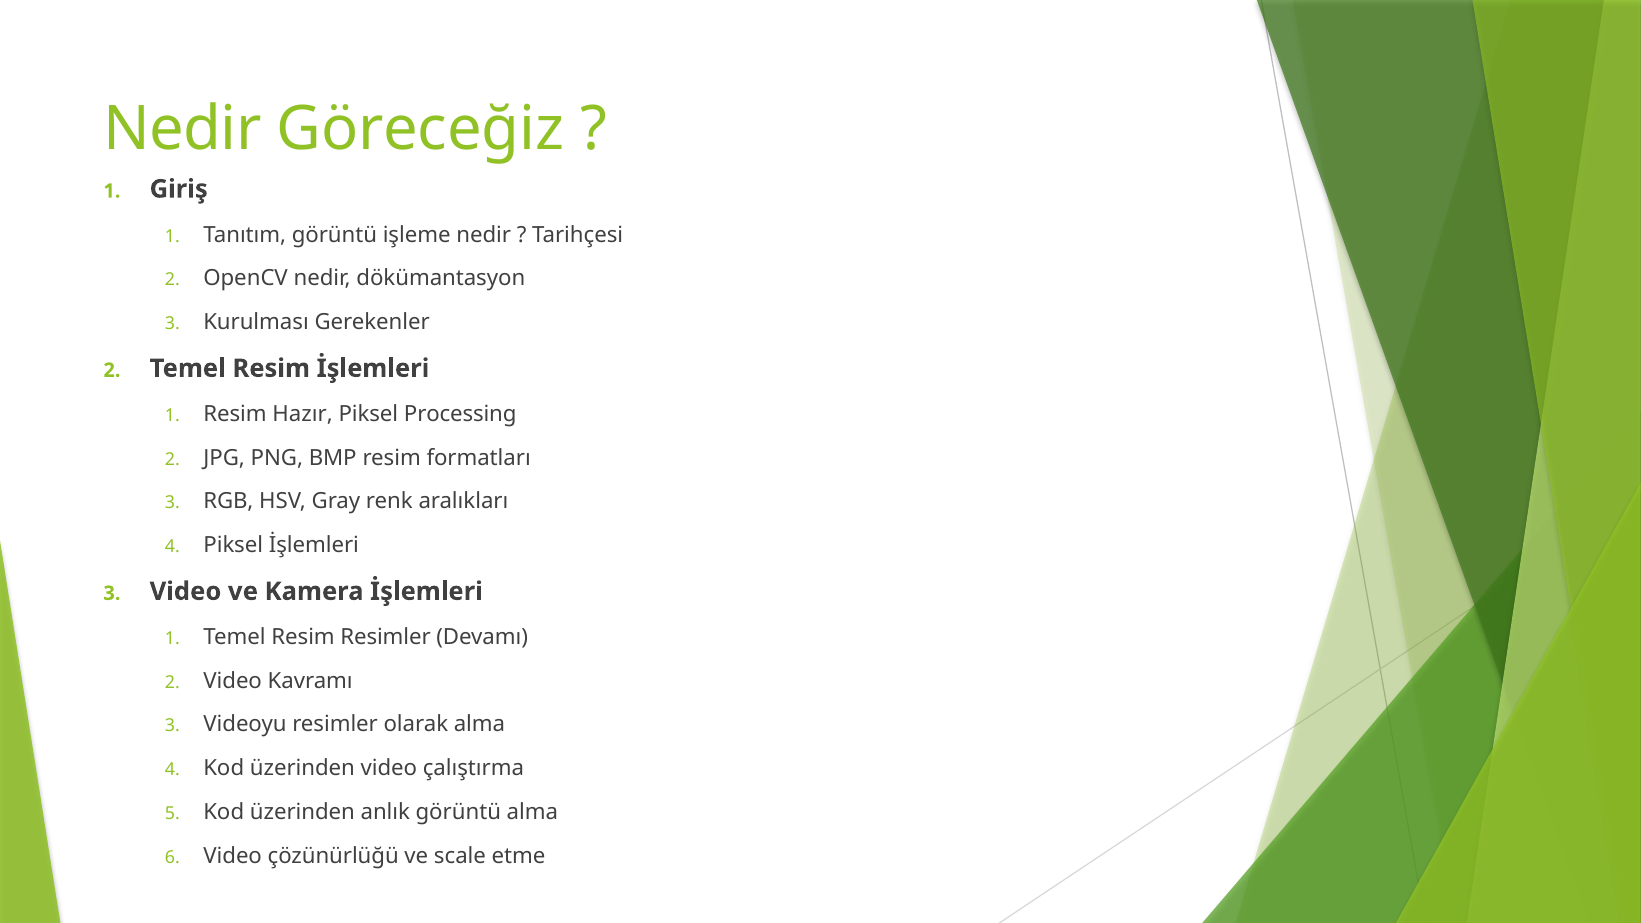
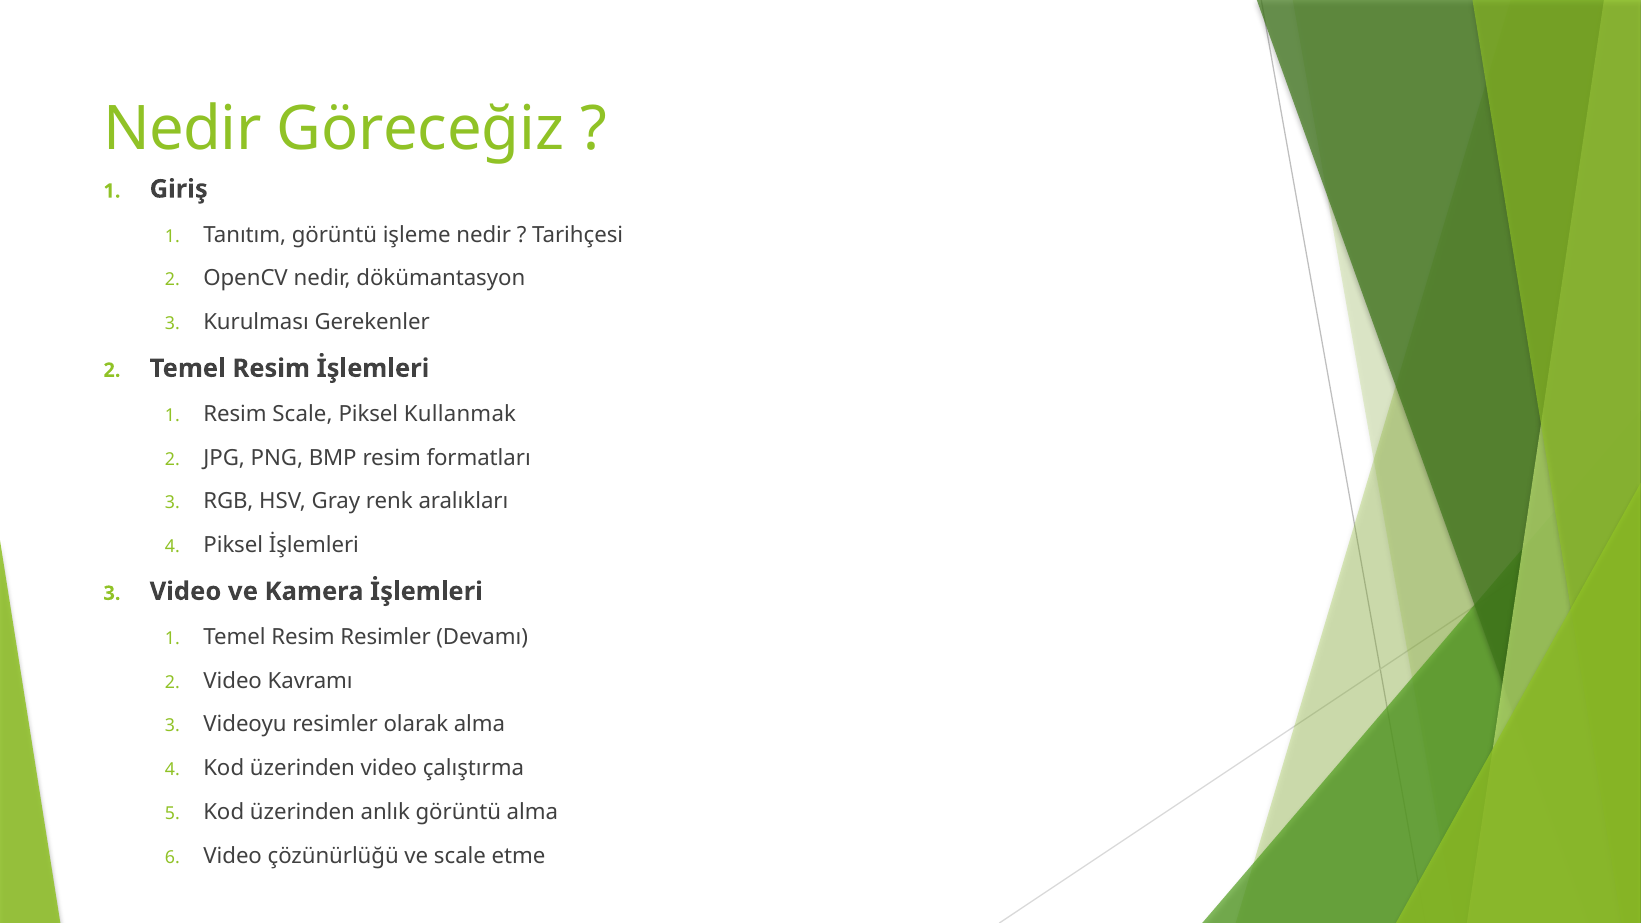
Resim Hazır: Hazır -> Scale (303, 414)
Processing: Processing -> Kullanmak (460, 414)
